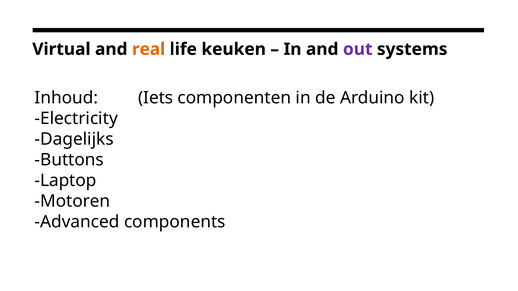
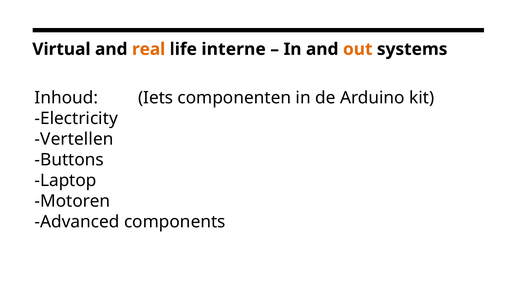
keuken: keuken -> interne (234, 49)
out colour: purple -> orange (358, 49)
Dagelijks: Dagelijks -> Vertellen (74, 139)
